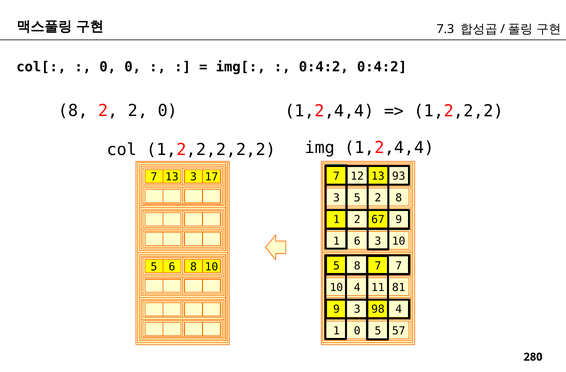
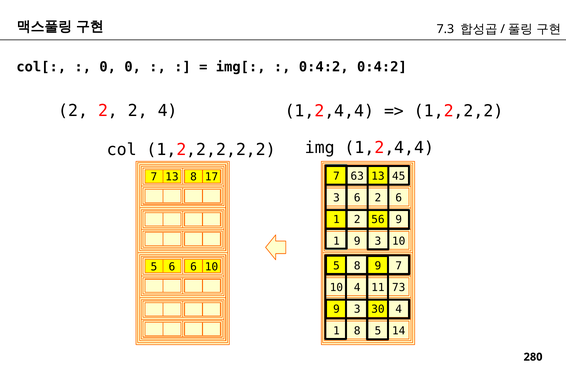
8: 8 -> 2 (73, 111)
2 0: 0 -> 4 (168, 111)
12: 12 -> 63 (357, 176)
93: 93 -> 45 (399, 176)
13 3: 3 -> 8 (193, 177)
3 5: 5 -> 6 (357, 198)
2 8: 8 -> 6 (399, 198)
67: 67 -> 56 (378, 219)
1 6: 6 -> 9 (357, 241)
8 7: 7 -> 9 (378, 266)
6 8: 8 -> 6 (193, 267)
81: 81 -> 73 (399, 287)
98: 98 -> 30 (378, 309)
1 0: 0 -> 8 (357, 331)
57: 57 -> 14 (399, 331)
